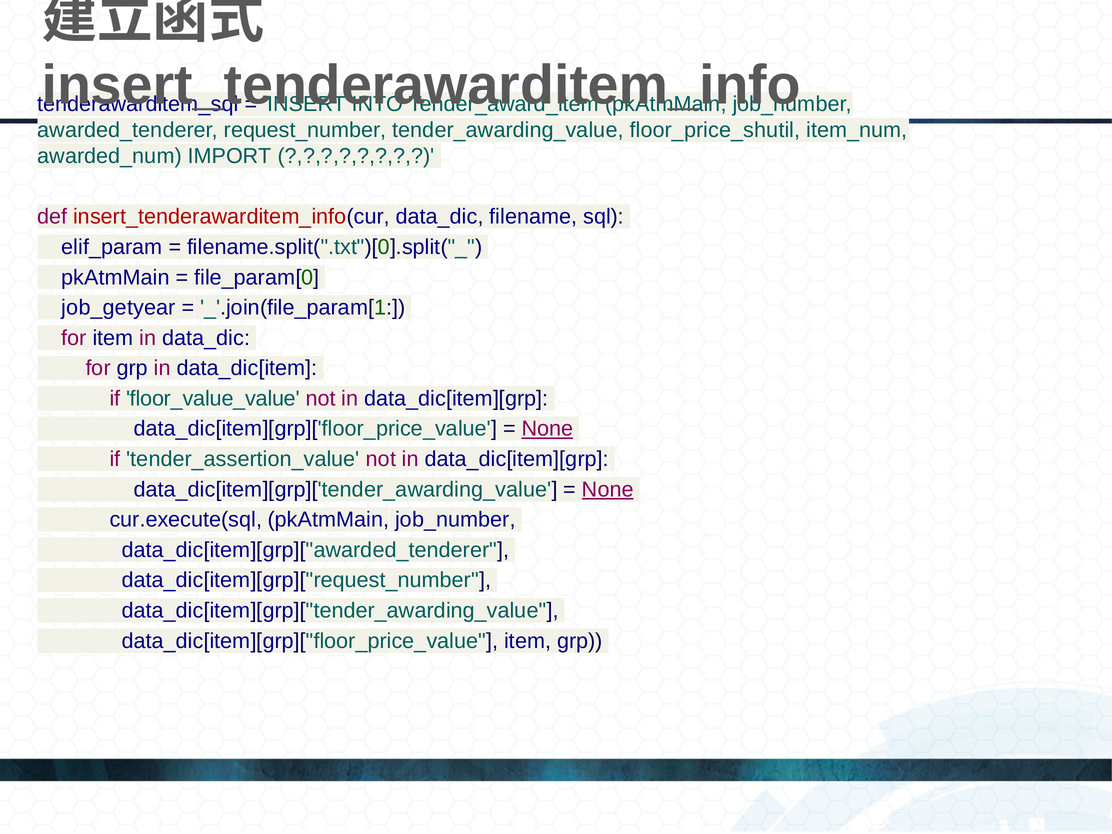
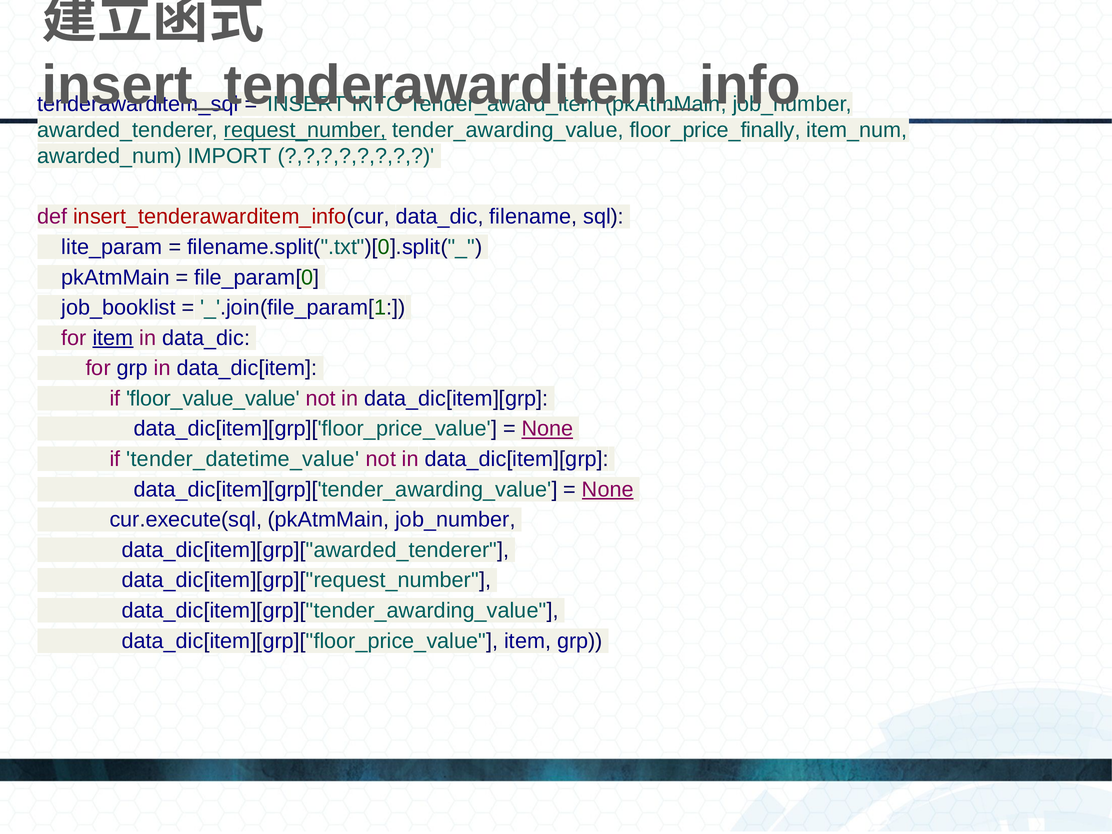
request_number underline: none -> present (305, 130)
floor_price_shutil: floor_price_shutil -> floor_price_finally (715, 130)
elif_param: elif_param -> lite_param (112, 247)
job_getyear: job_getyear -> job_booklist (119, 308)
item underline: none -> present (113, 338)
tender_assertion_value: tender_assertion_value -> tender_datetime_value (243, 459)
